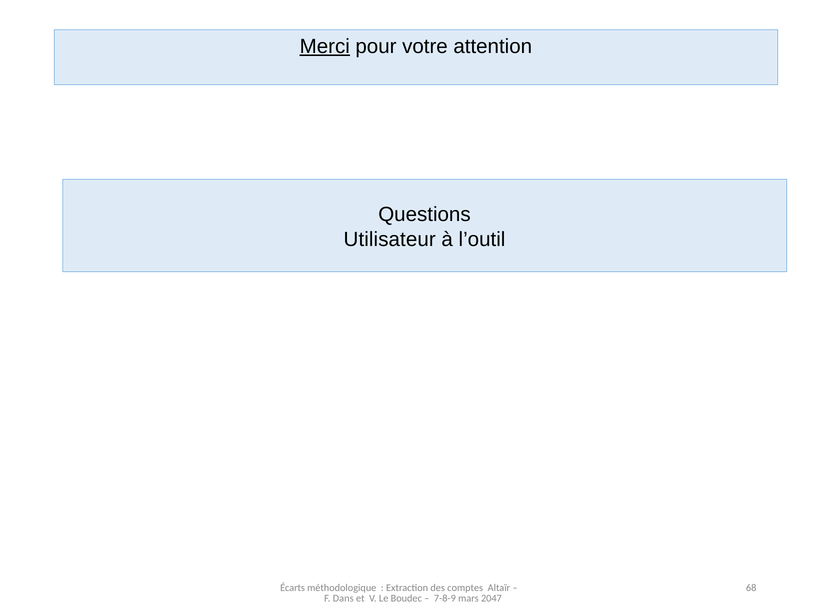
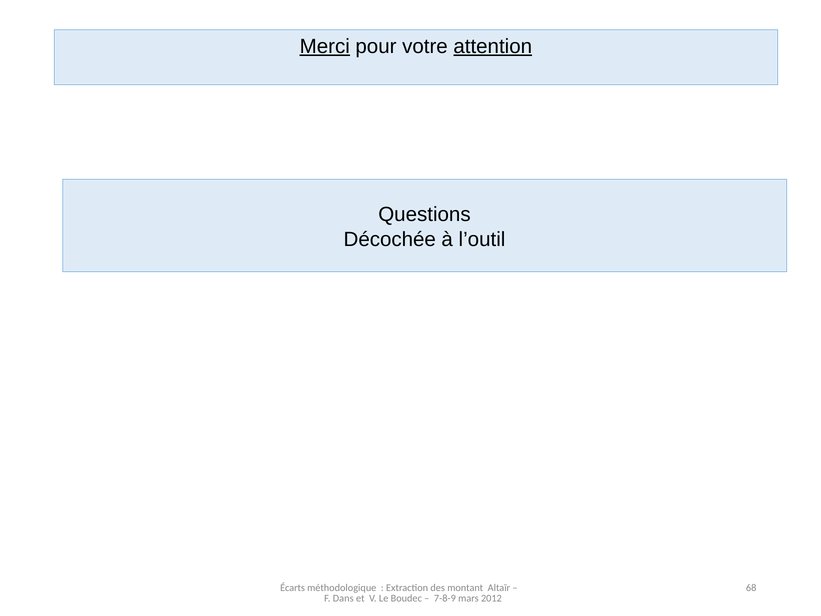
attention underline: none -> present (493, 46)
Utilisateur: Utilisateur -> Décochée (390, 239)
comptes: comptes -> montant (465, 588)
2047: 2047 -> 2012 (491, 598)
